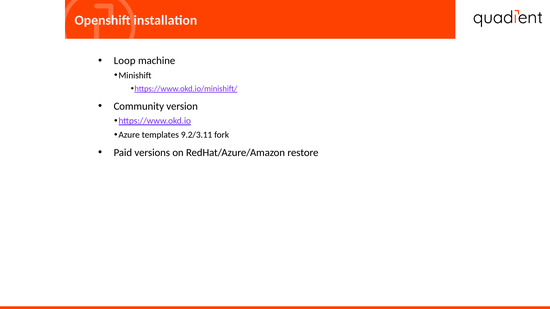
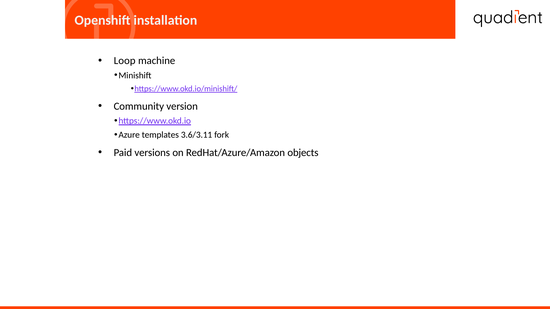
9.2/3.11: 9.2/3.11 -> 3.6/3.11 (197, 135)
restore: restore -> objects (303, 153)
